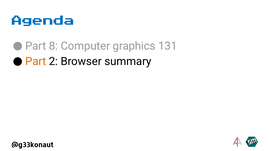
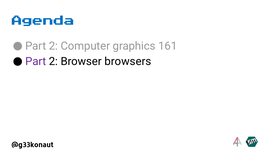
8: 8 -> 2 (53, 46)
131: 131 -> 161 (168, 46)
Part colour: orange -> purple (36, 62)
summary: summary -> browsers (128, 62)
